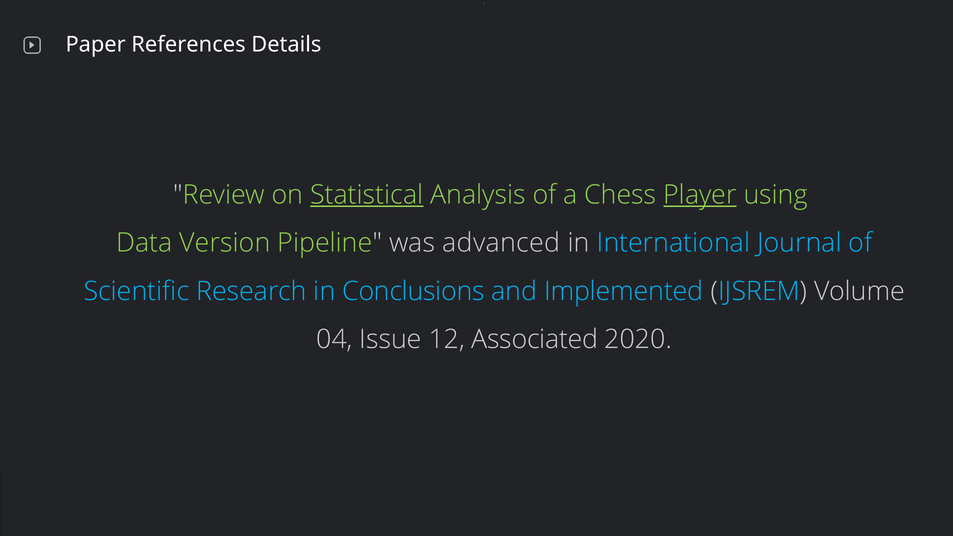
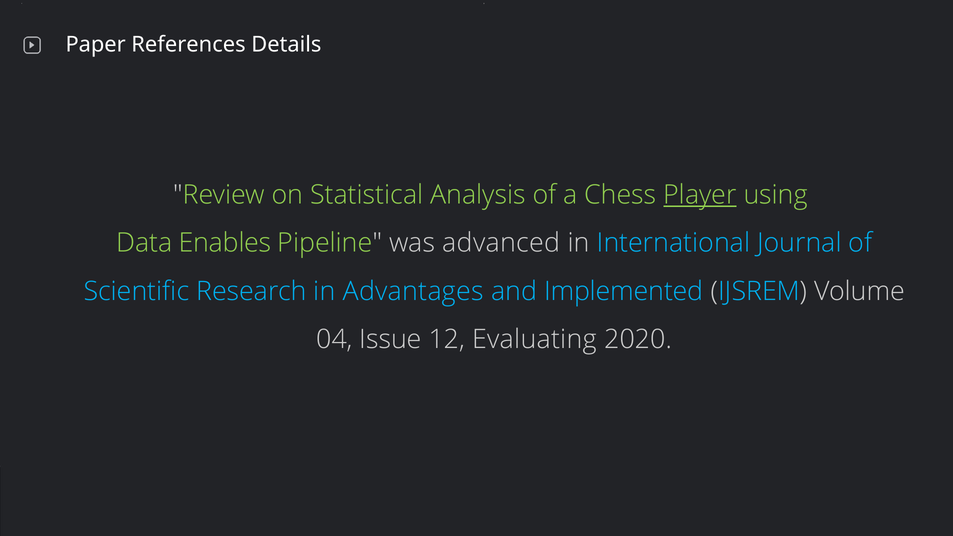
Statistical underline: present -> none (367, 195)
Version: Version -> Enables (225, 243)
Conclusions: Conclusions -> Advantages (413, 291)
Associated: Associated -> Evaluating (535, 340)
